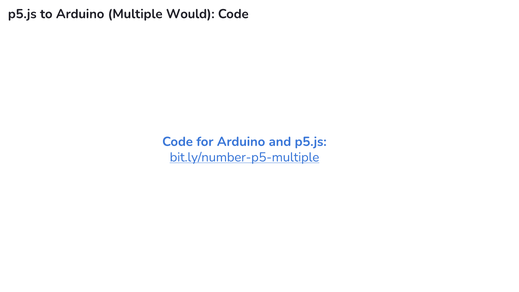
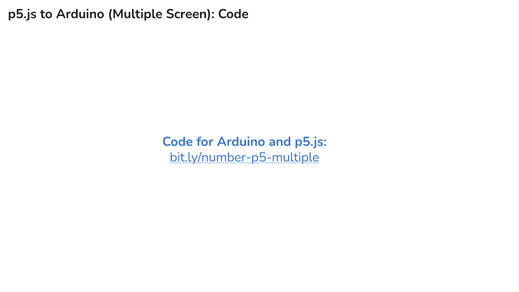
Would: Would -> Screen (190, 14)
